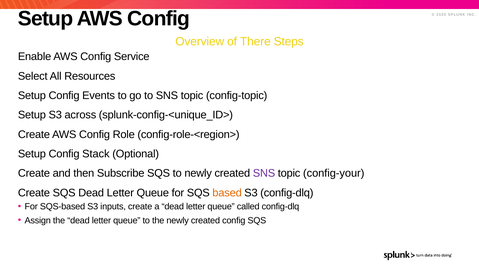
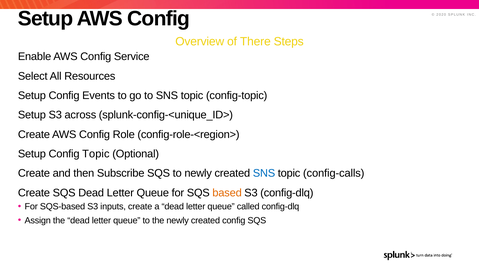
Config Stack: Stack -> Topic (96, 154)
SNS colour: purple -> blue (264, 174)
config-your: config-your -> config-calls (334, 174)
